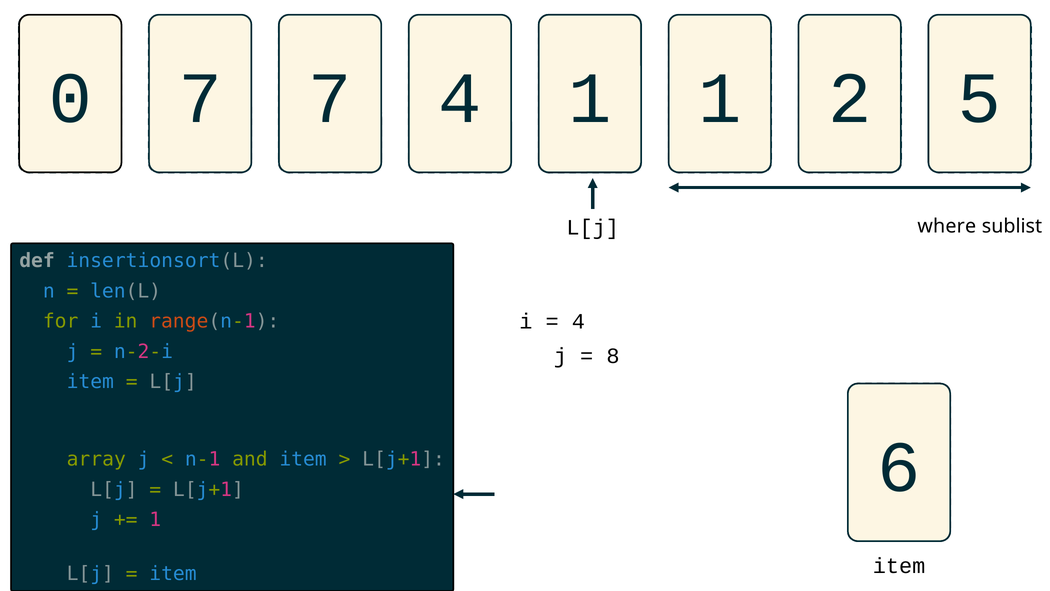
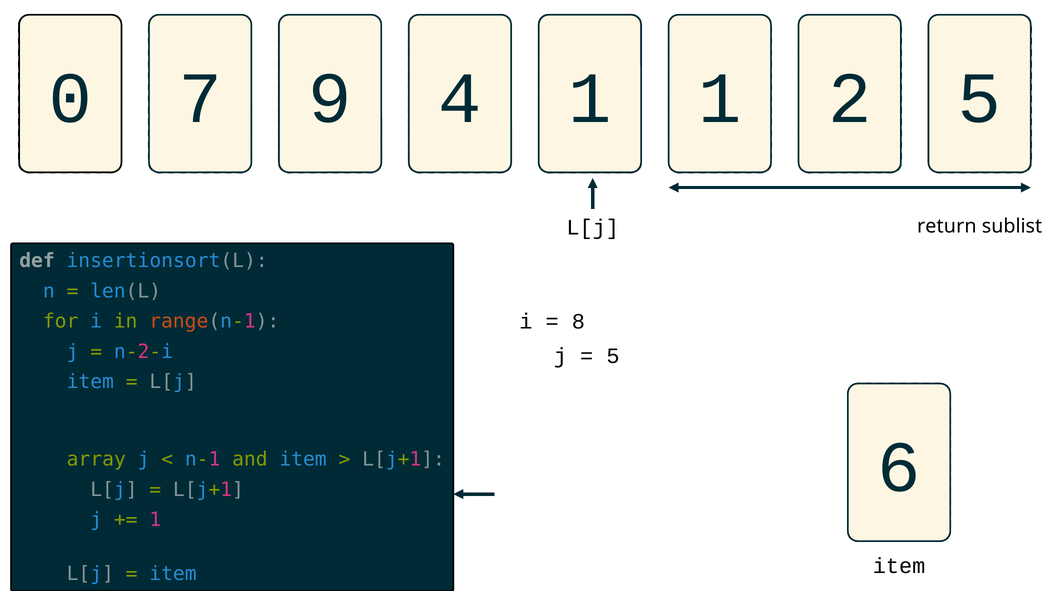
7 7: 7 -> 9 (330, 98)
where: where -> return (947, 226)
4: 4 -> 8 (578, 321)
8: 8 -> 5 (613, 356)
